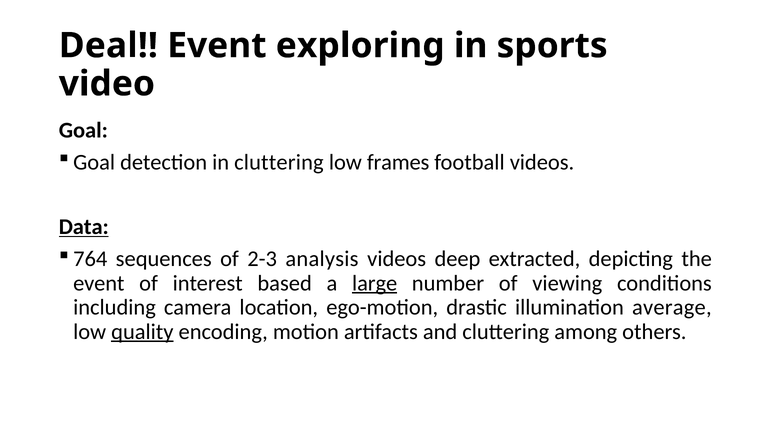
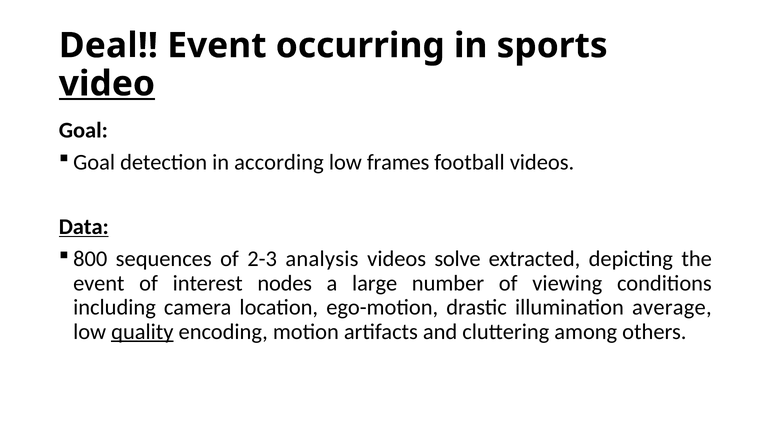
exploring: exploring -> occurring (360, 46)
video underline: none -> present (107, 84)
in cluttering: cluttering -> according (279, 163)
764: 764 -> 800 (90, 259)
deep: deep -> solve (458, 259)
based: based -> nodes (285, 284)
large underline: present -> none (375, 284)
